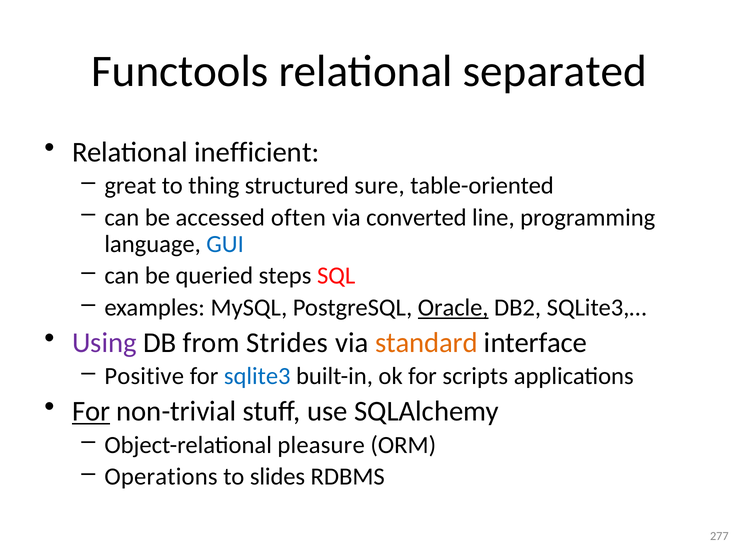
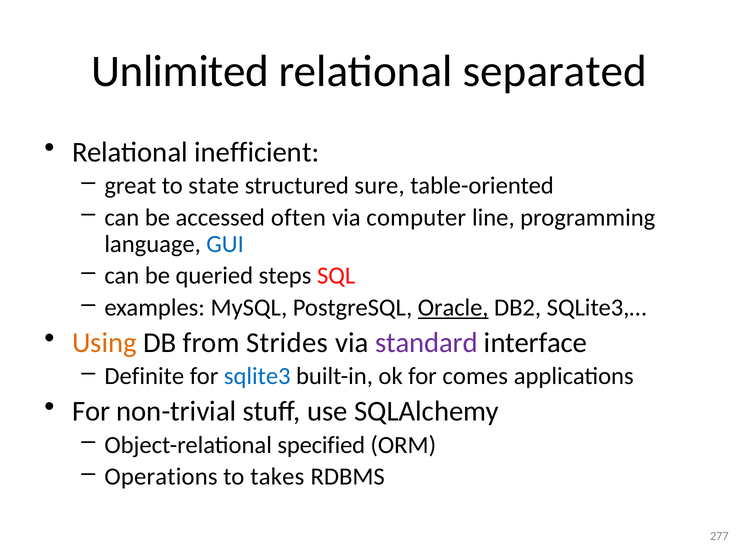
Functools: Functools -> Unlimited (180, 72)
thing: thing -> state (214, 186)
converted: converted -> computer (416, 218)
Using colour: purple -> orange (104, 343)
standard colour: orange -> purple (426, 343)
Positive: Positive -> Definite (144, 376)
scripts: scripts -> comes (475, 376)
For underline: present -> none (91, 412)
pleasure: pleasure -> specified (321, 445)
slides: slides -> takes (277, 477)
